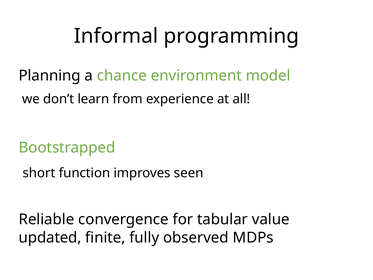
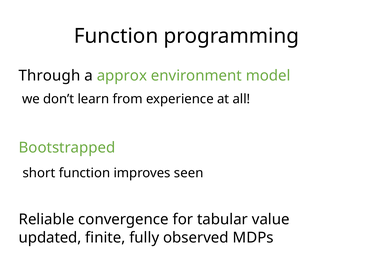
Informal: Informal -> Function (116, 36)
Planning: Planning -> Through (49, 76)
chance: chance -> approx (122, 76)
